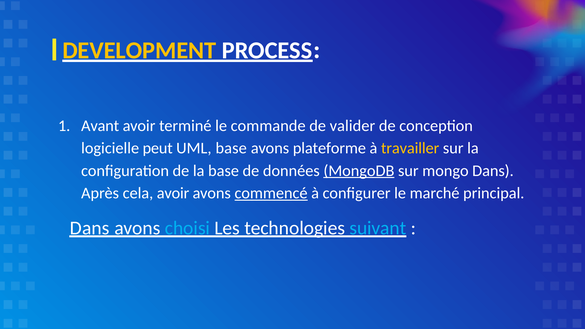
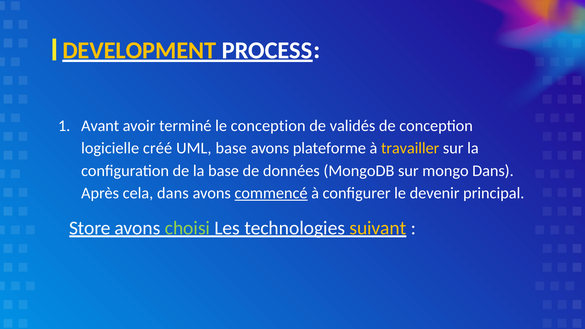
le commande: commande -> conception (268, 126)
valider: valider -> validés (352, 126)
peut: peut -> créé (158, 148)
MongoDB underline: present -> none (359, 171)
cela avoir: avoir -> dans (173, 193)
marché: marché -> devenir (435, 193)
Dans: Dans -> Store (90, 228)
choisi colour: light blue -> light green (187, 228)
suivant colour: light blue -> yellow (378, 228)
